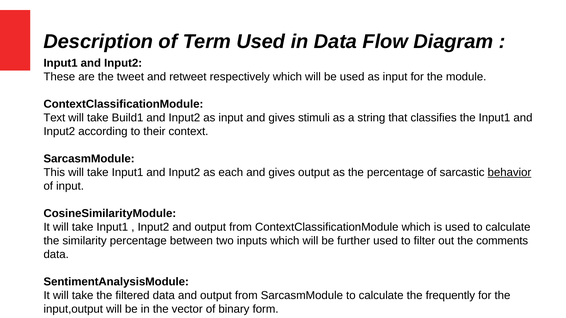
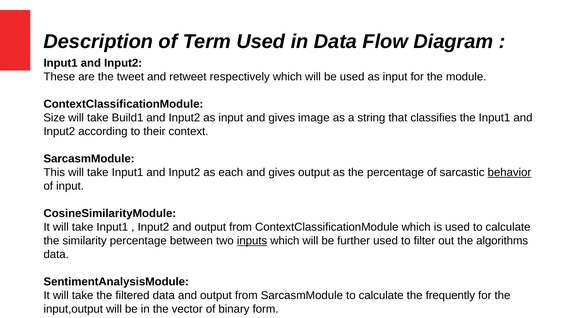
Text: Text -> Size (54, 118)
stimuli: stimuli -> image (314, 118)
inputs underline: none -> present (252, 241)
comments: comments -> algorithms (502, 241)
